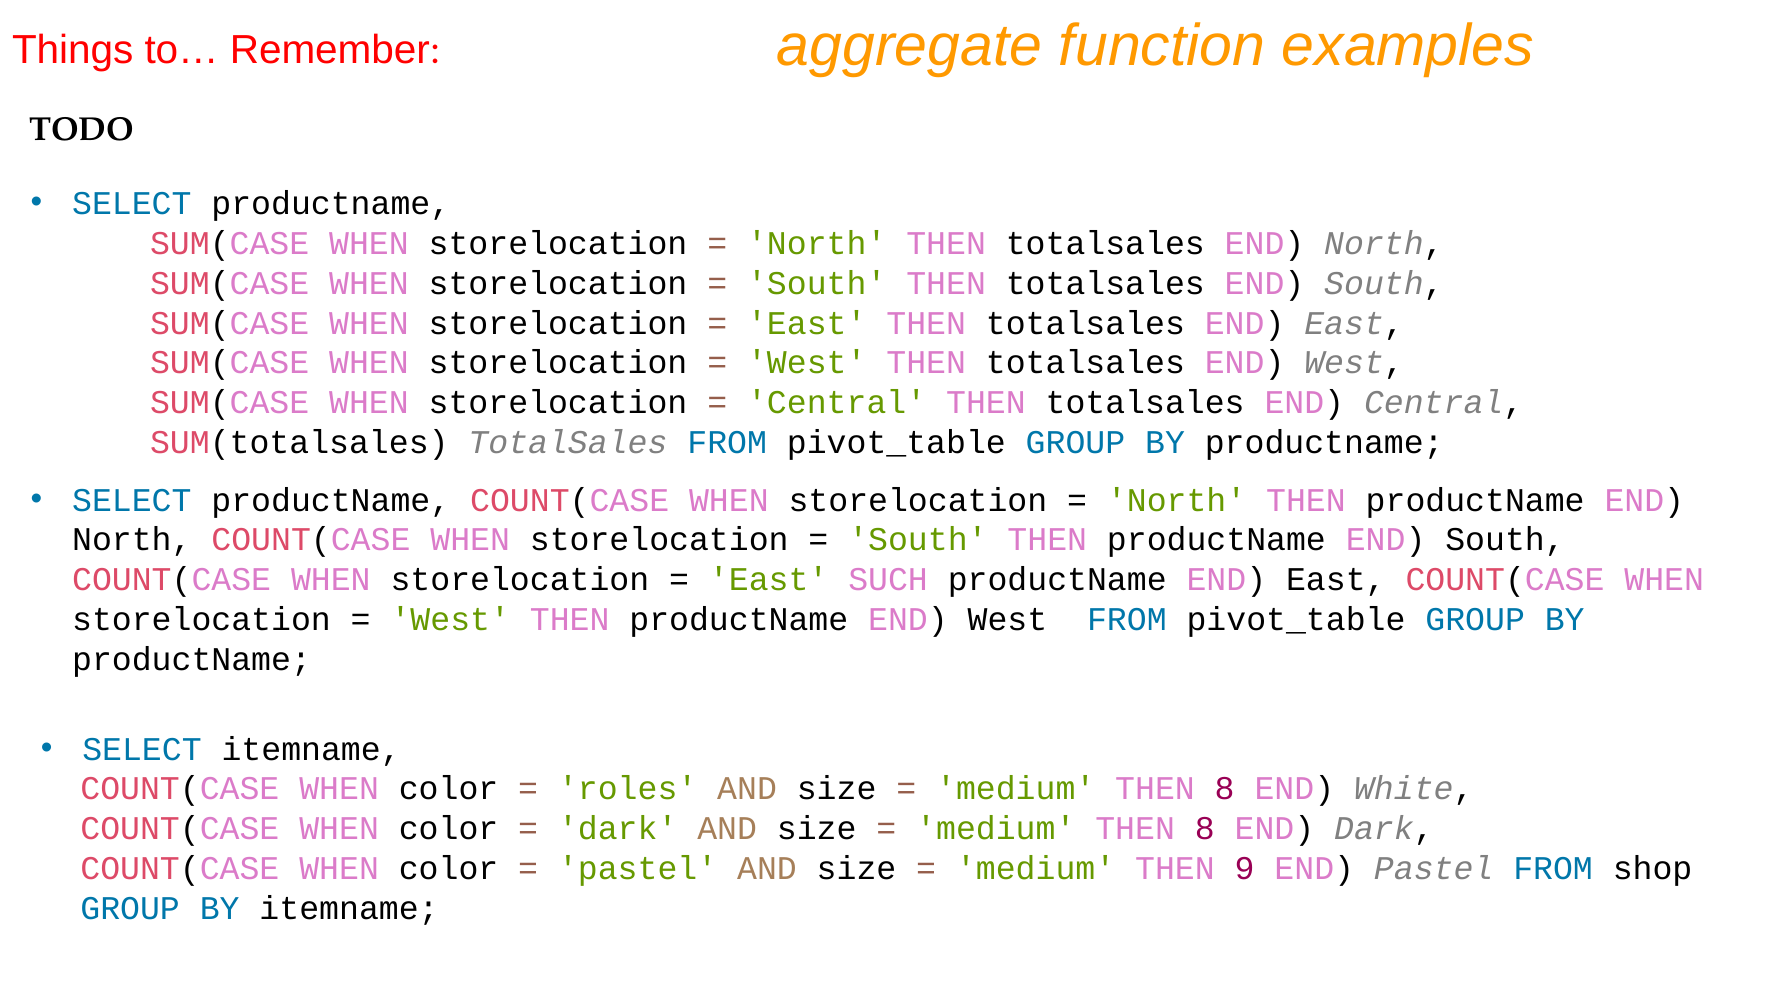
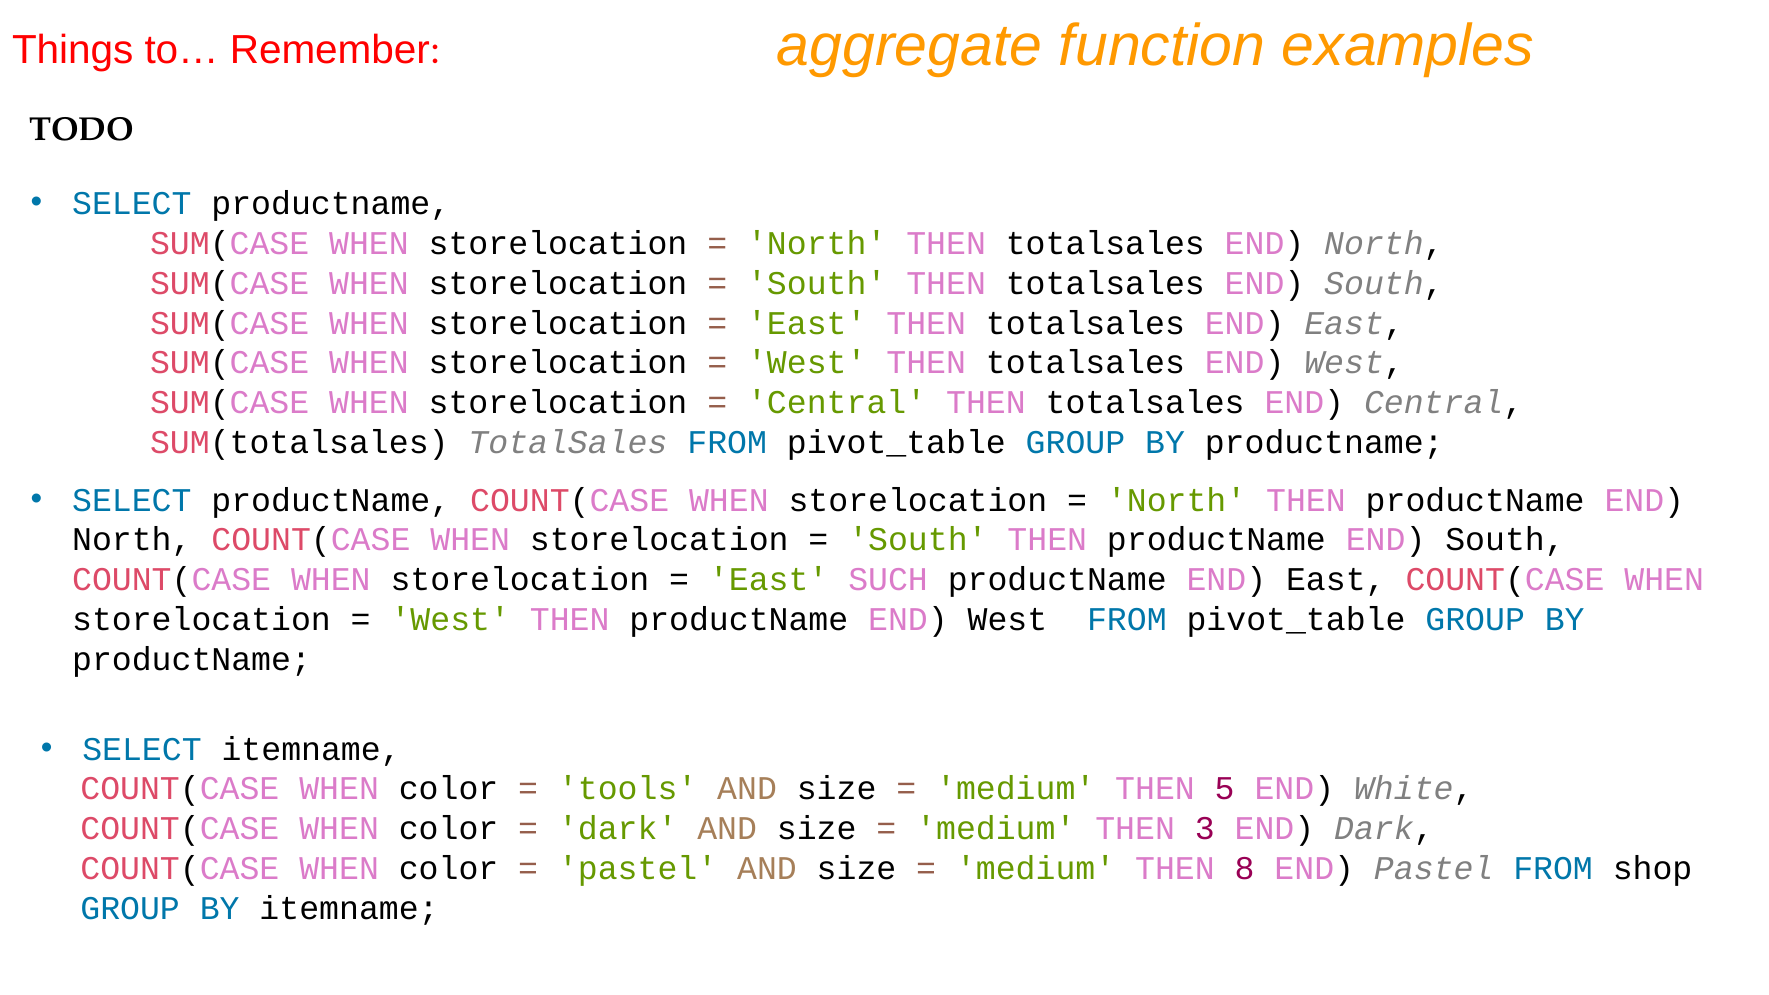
roles: roles -> tools (628, 789)
8: 8 -> 5 (1225, 789)
8: 8 -> 3 (1205, 829)
9: 9 -> 8 (1245, 869)
